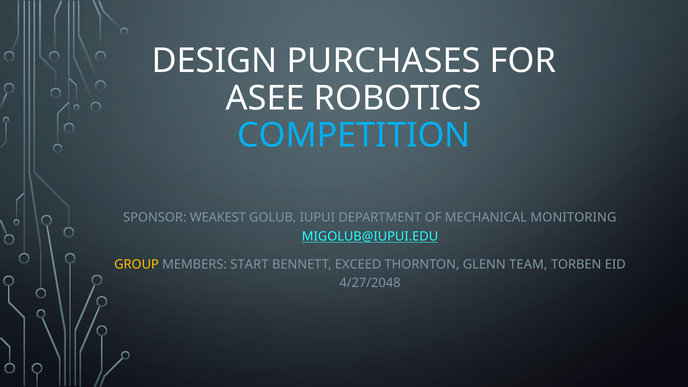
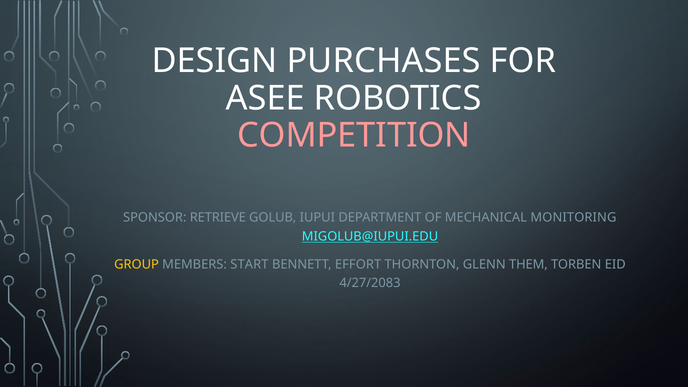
COMPETITION colour: light blue -> pink (354, 135)
WEAKEST: WEAKEST -> RETRIEVE (218, 218)
EXCEED: EXCEED -> EFFORT (358, 264)
TEAM: TEAM -> THEM (528, 264)
4/27/2048: 4/27/2048 -> 4/27/2083 (370, 283)
